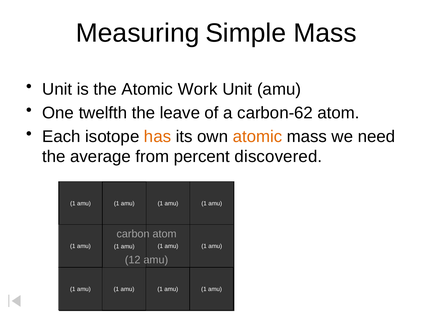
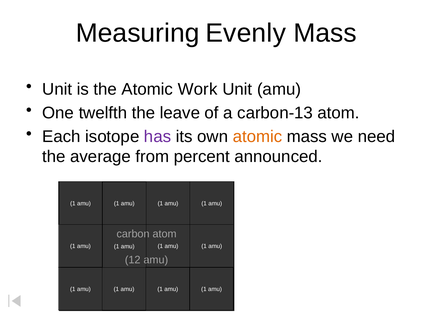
Simple: Simple -> Evenly (246, 33)
carbon-62: carbon-62 -> carbon-13 (275, 113)
has colour: orange -> purple (158, 136)
discovered: discovered -> announced (279, 157)
